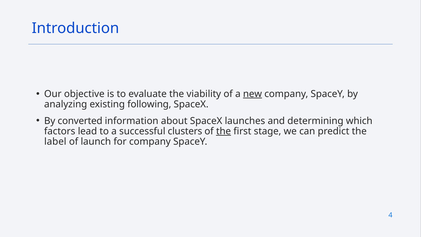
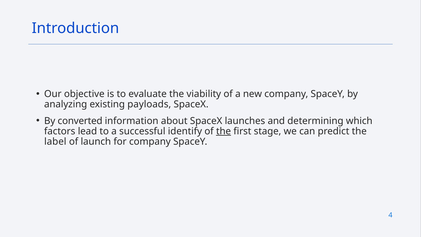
new underline: present -> none (253, 94)
following: following -> payloads (149, 104)
clusters: clusters -> identify (185, 131)
